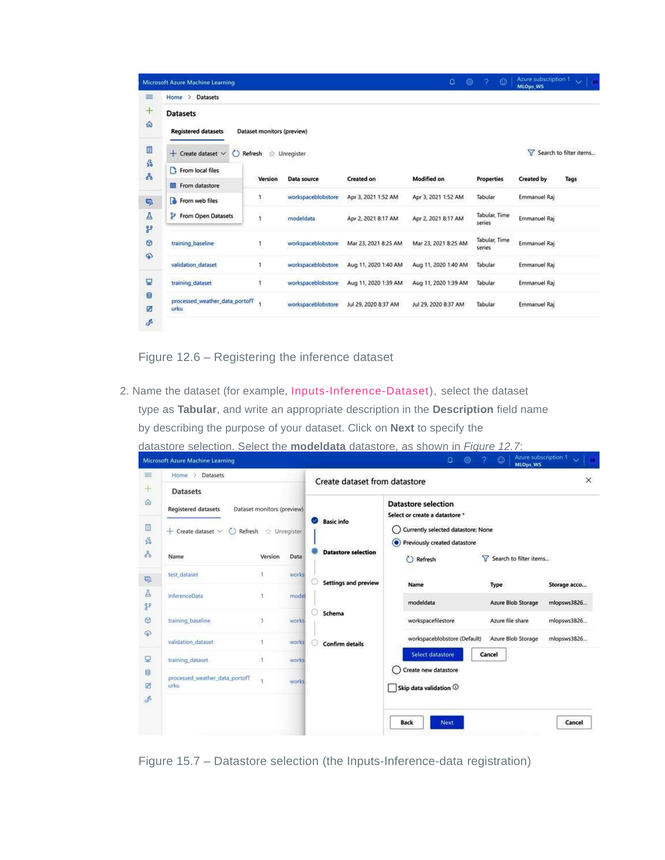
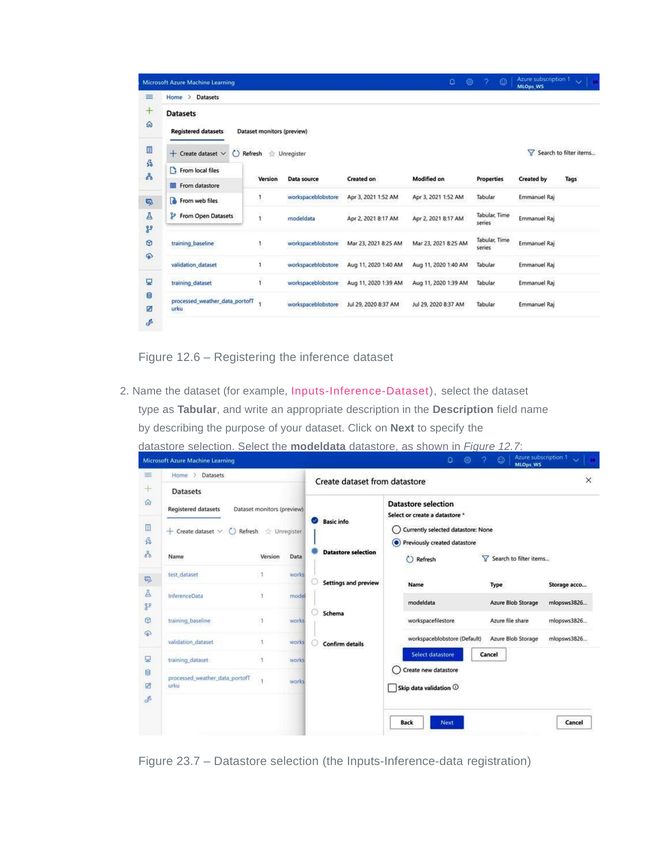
15.7: 15.7 -> 23.7 (188, 762)
